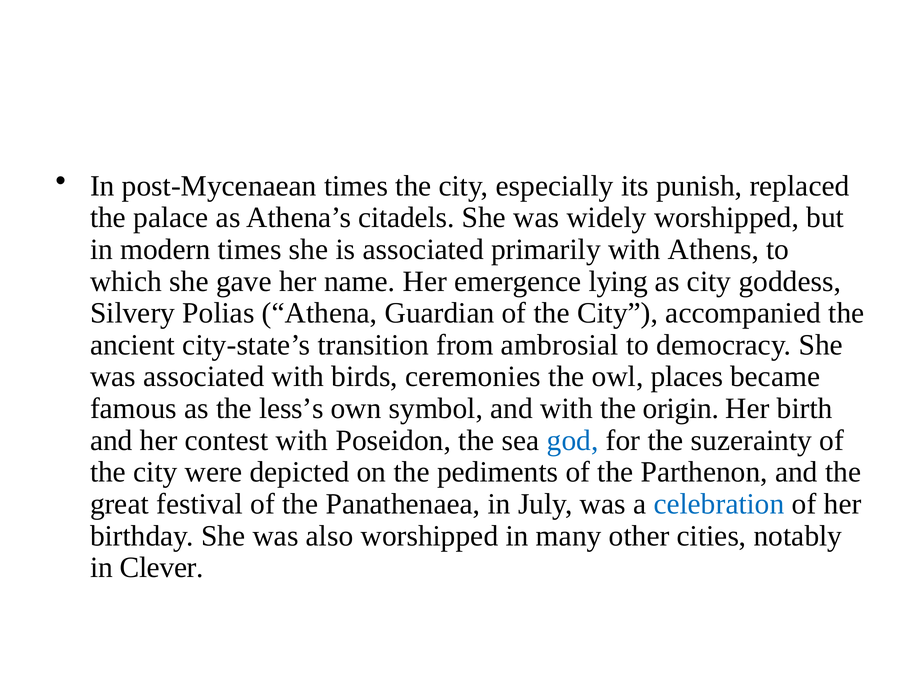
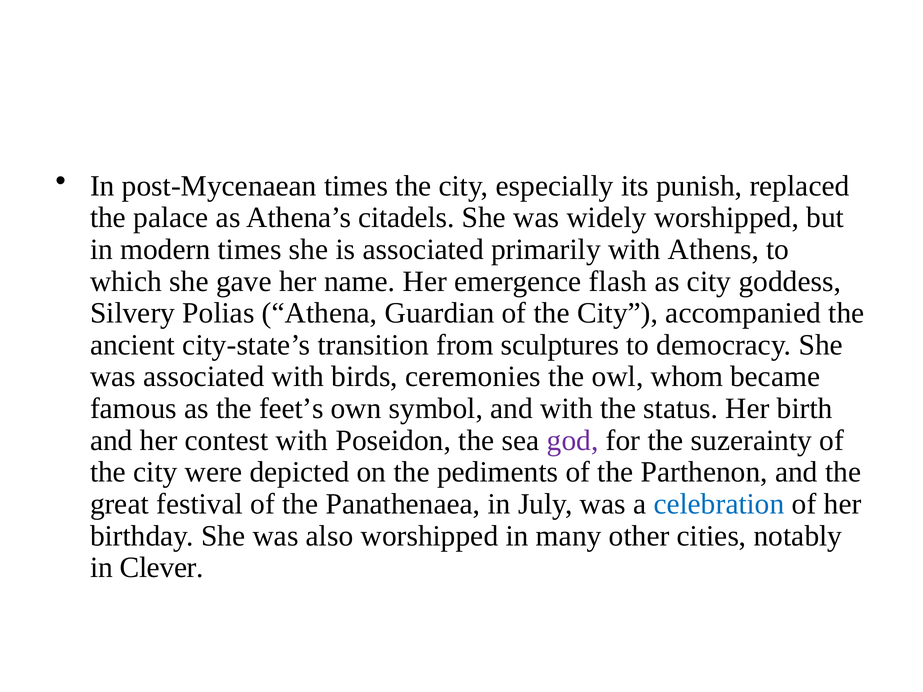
lying: lying -> flash (618, 281)
ambrosial: ambrosial -> sculptures (560, 345)
places: places -> whom (687, 377)
less’s: less’s -> feet’s (291, 409)
origin: origin -> status (681, 409)
god colour: blue -> purple (573, 441)
